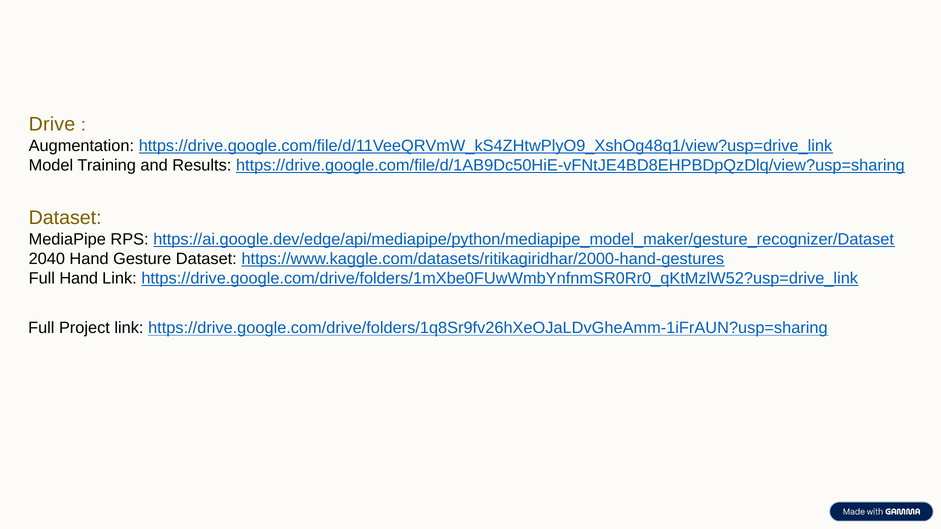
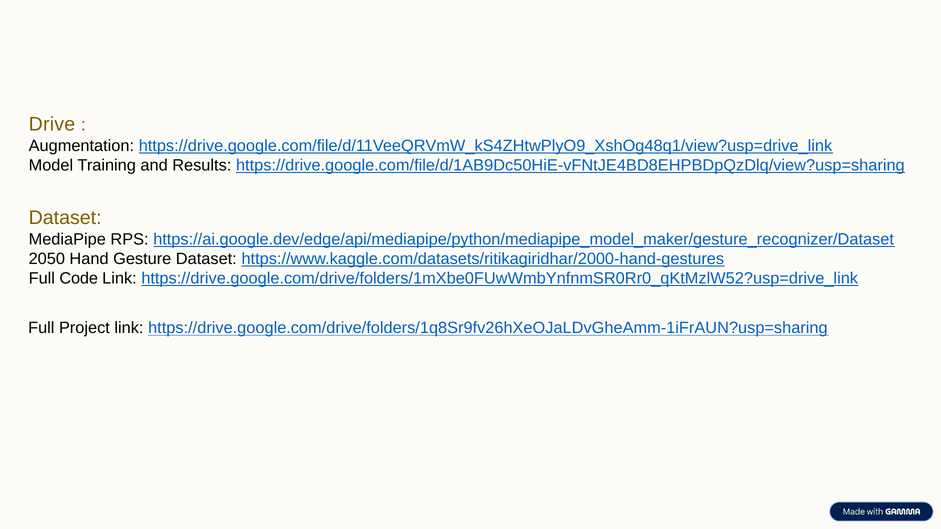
2040: 2040 -> 2050 (47, 259)
Full Hand: Hand -> Code (79, 279)
